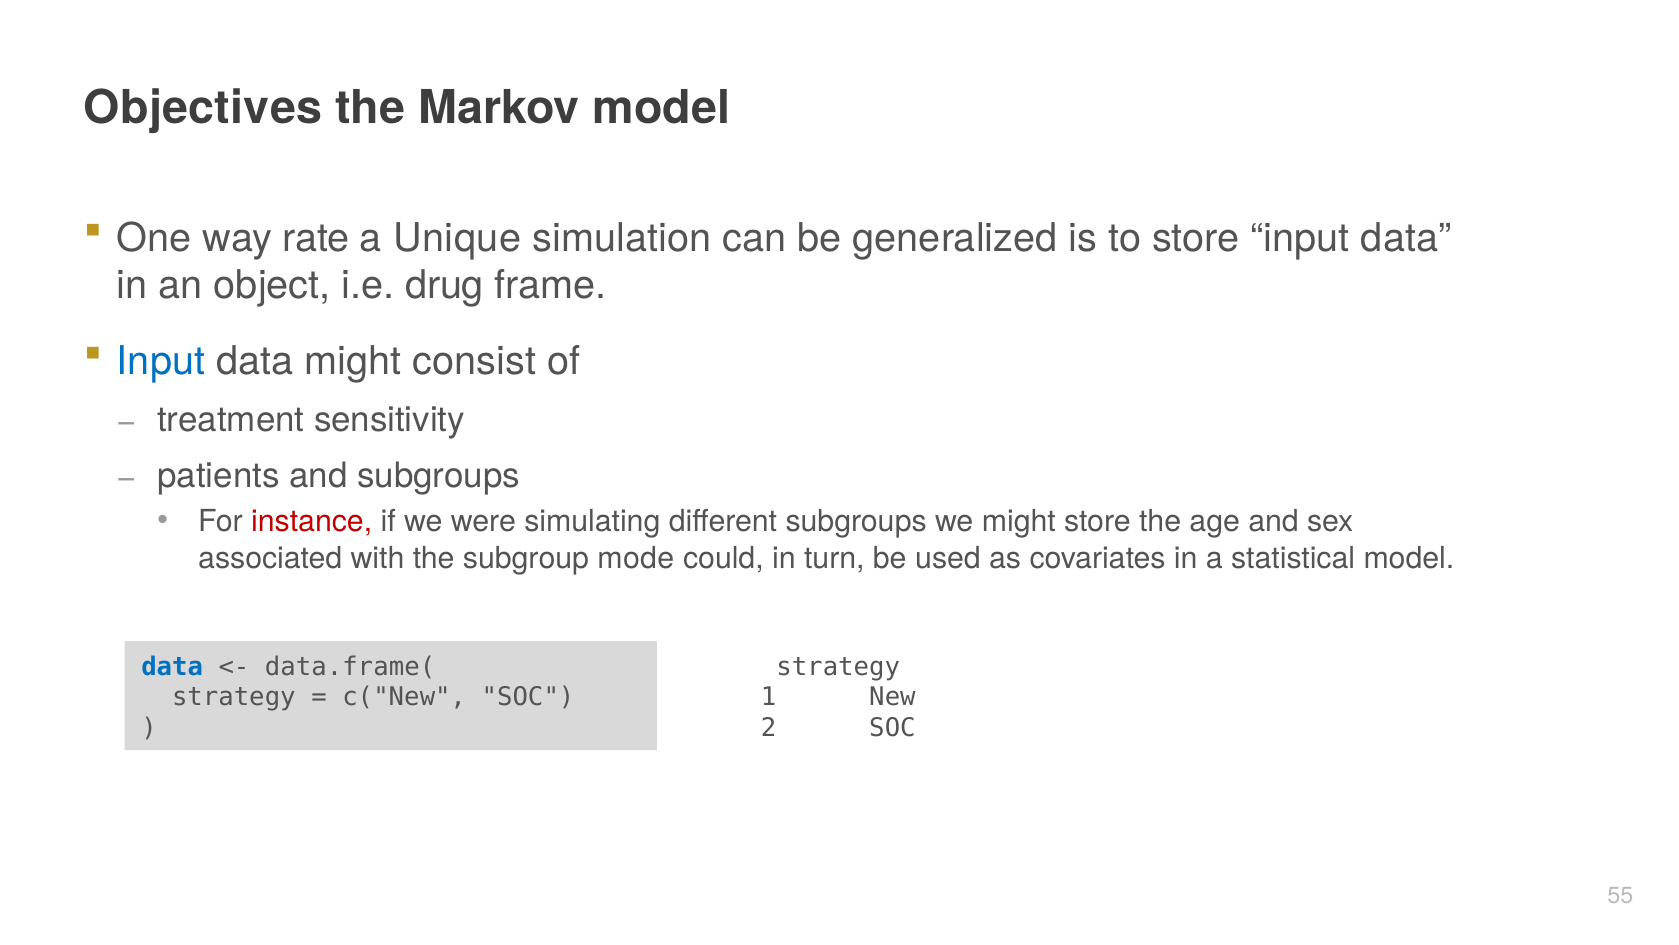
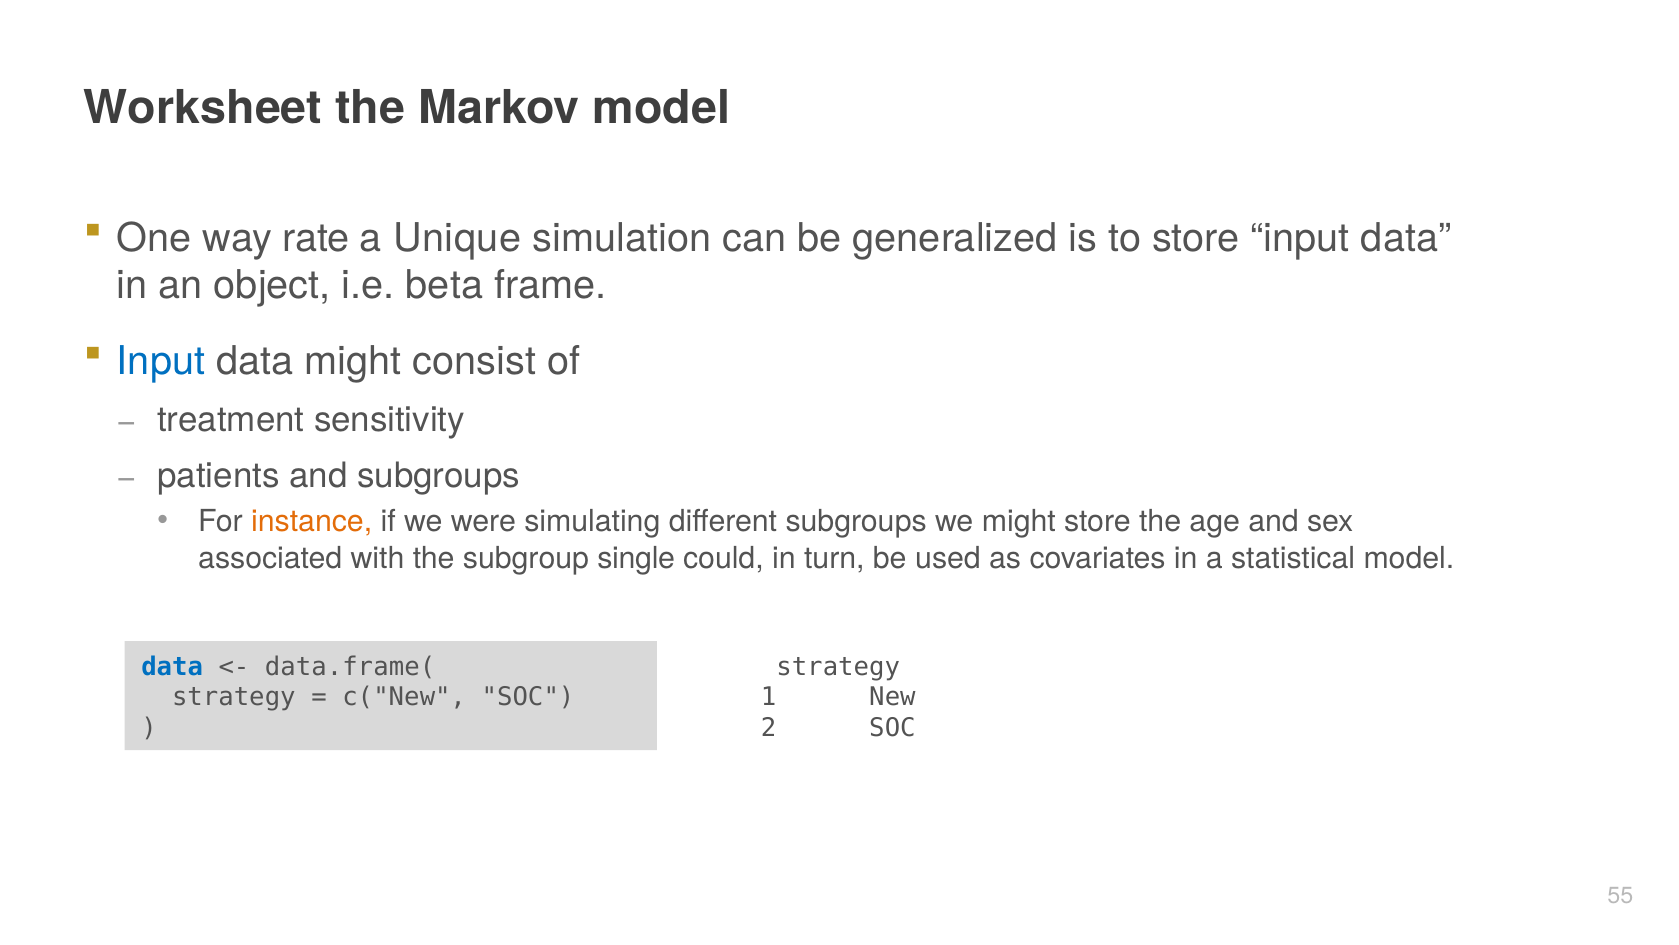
Objectives: Objectives -> Worksheet (203, 108)
drug: drug -> beta (445, 285)
instance colour: red -> orange (312, 521)
mode: mode -> single (636, 558)
